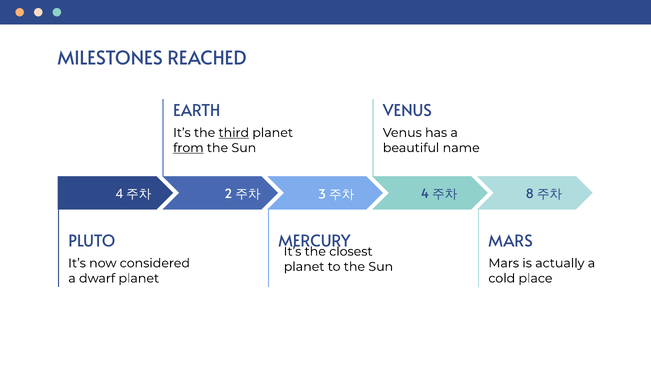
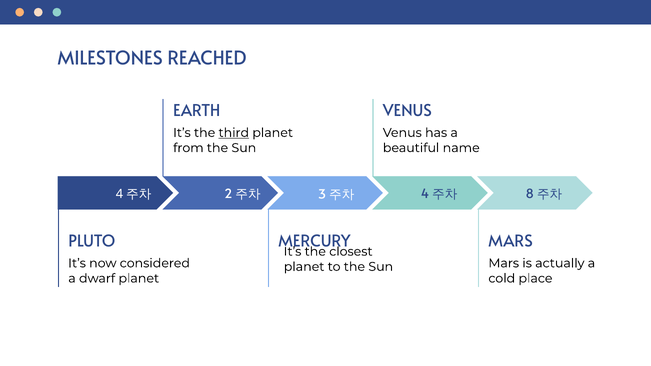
from underline: present -> none (188, 148)
